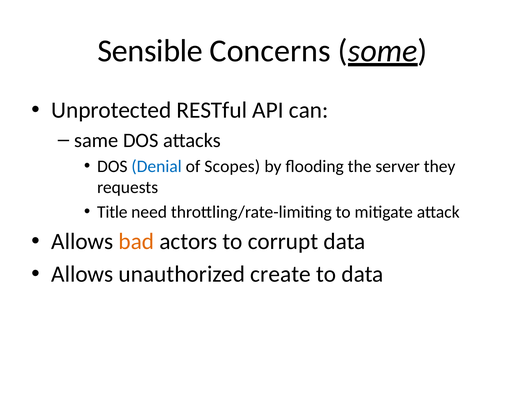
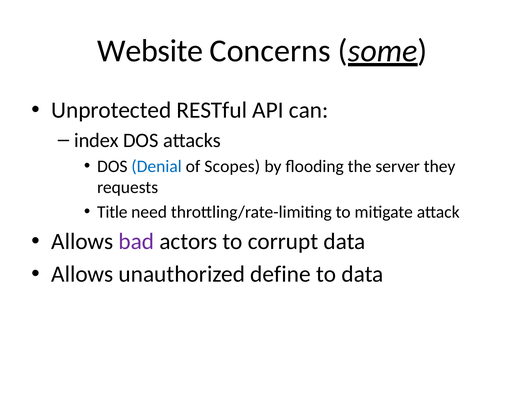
Sensible: Sensible -> Website (150, 51)
same: same -> index (96, 140)
bad colour: orange -> purple (136, 241)
create: create -> define (281, 274)
